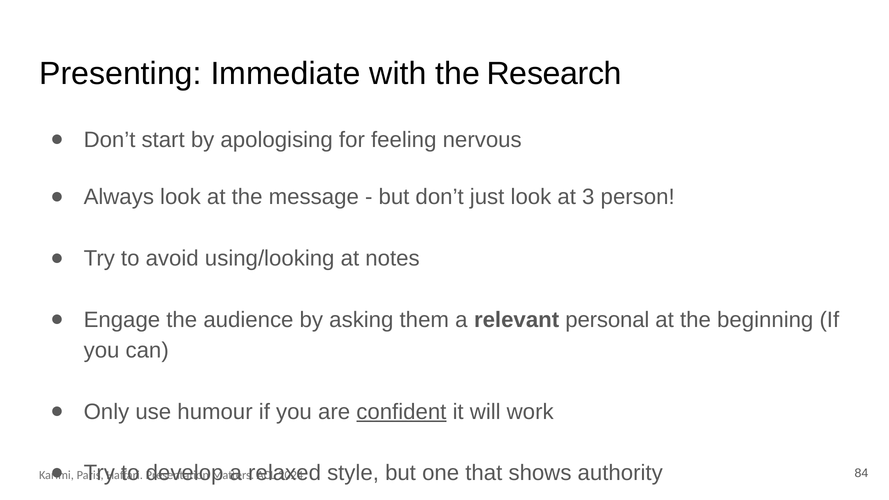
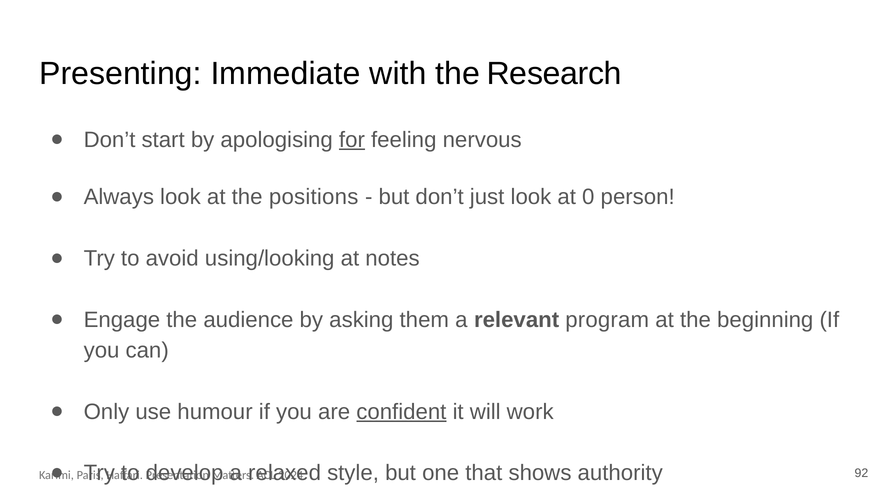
for underline: none -> present (352, 140)
message: message -> positions (314, 197)
3: 3 -> 0 (588, 197)
personal: personal -> program (607, 320)
84: 84 -> 92 (861, 473)
